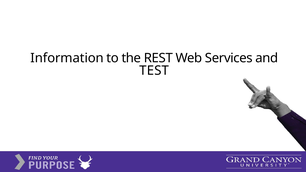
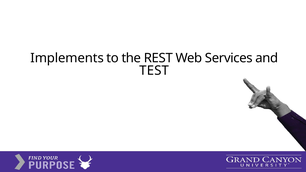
Information: Information -> Implements (67, 58)
